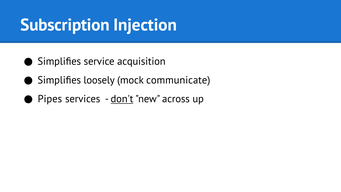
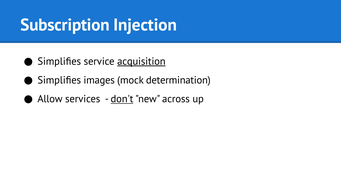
acquisition underline: none -> present (141, 61)
loosely: loosely -> images (99, 80)
communicate: communicate -> determination (178, 80)
Pipes: Pipes -> Allow (50, 99)
